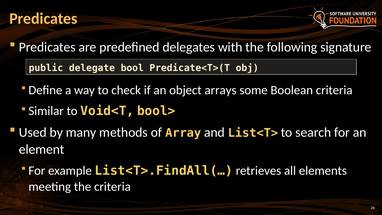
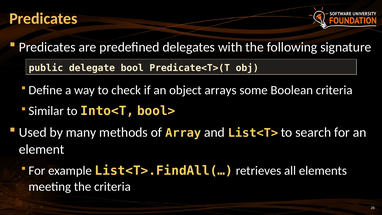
Void<T: Void<T -> Into<T (107, 111)
